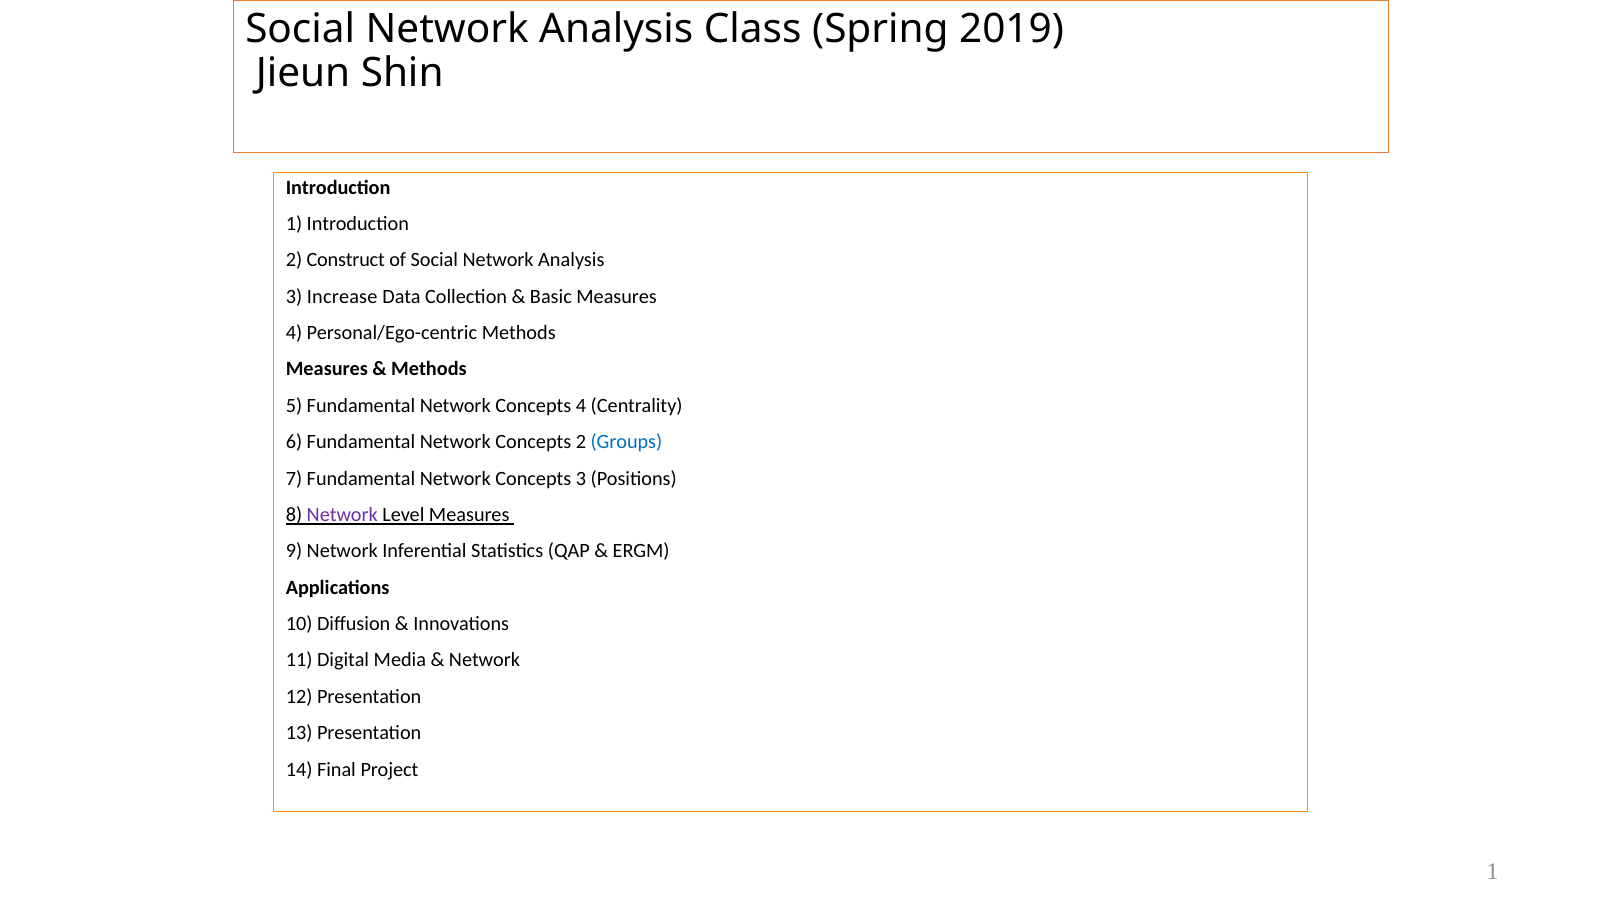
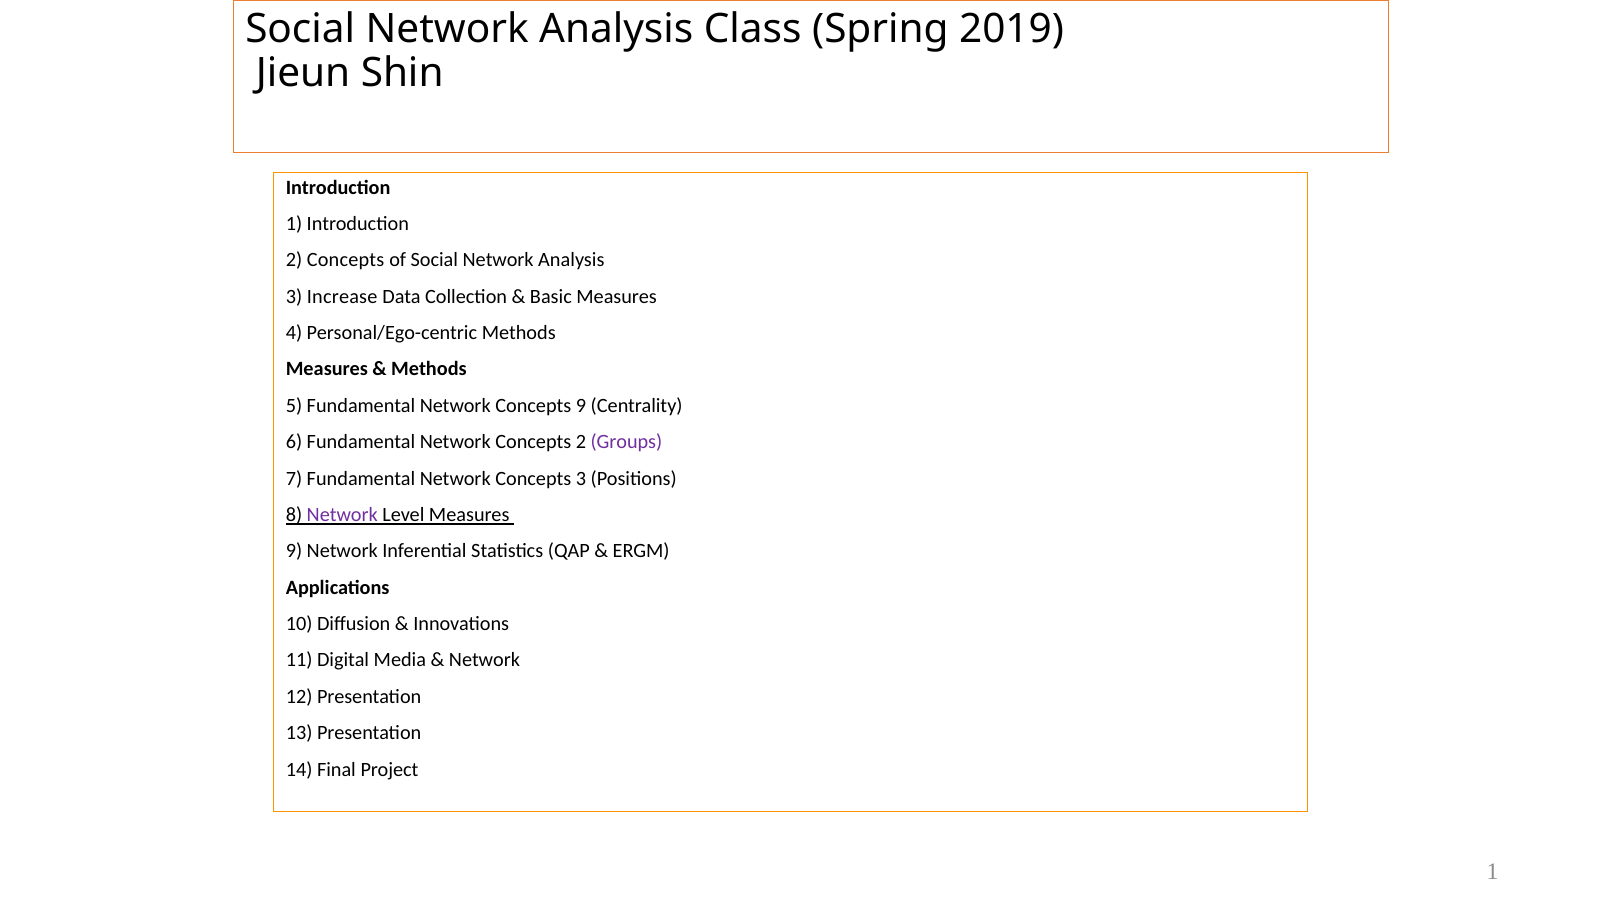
2 Construct: Construct -> Concepts (346, 260)
Concepts 4: 4 -> 9 (581, 405)
Groups colour: blue -> purple (626, 442)
